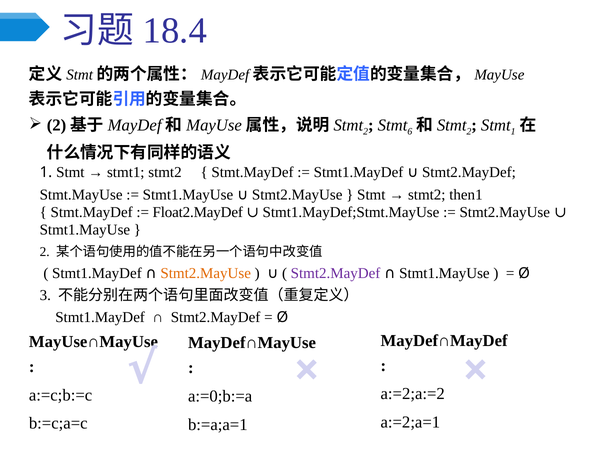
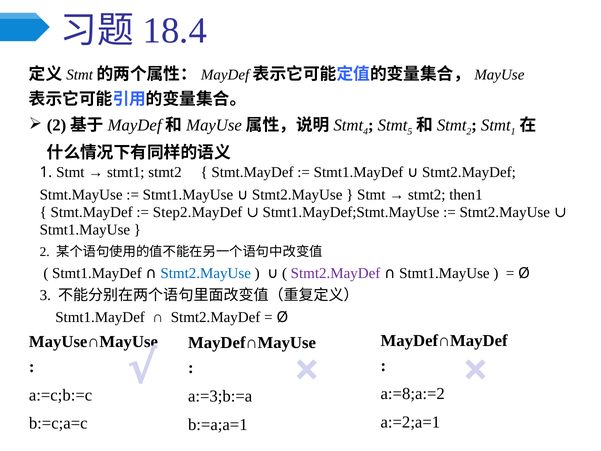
2: 2 -> 4 (366, 131)
6: 6 -> 5 (410, 131)
Float2.MayDef: Float2.MayDef -> Step2.MayDef (198, 212)
Stmt2.MayUse colour: orange -> blue (206, 273)
a:=2;a:=2: a:=2;a:=2 -> a:=8;a:=2 (413, 394)
a:=0;b:=a: a:=0;b:=a -> a:=3;b:=a (220, 396)
